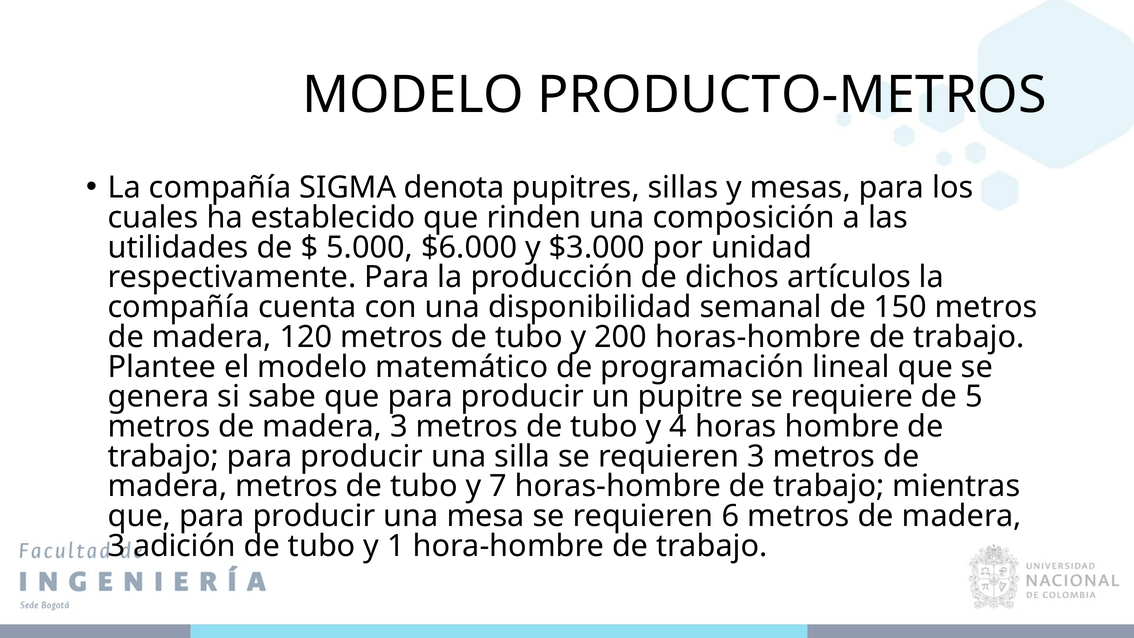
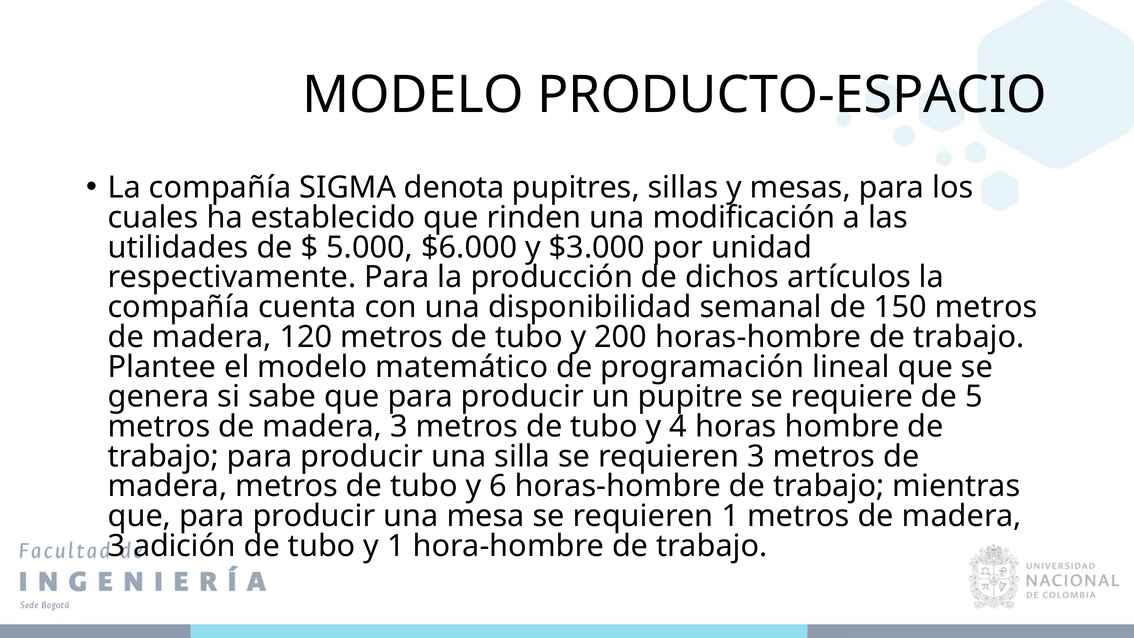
PRODUCTO-METROS: PRODUCTO-METROS -> PRODUCTO-ESPACIO (792, 95)
composición: composición -> modificación (744, 218)
7: 7 -> 6 (498, 486)
requieren 6: 6 -> 1 (730, 516)
